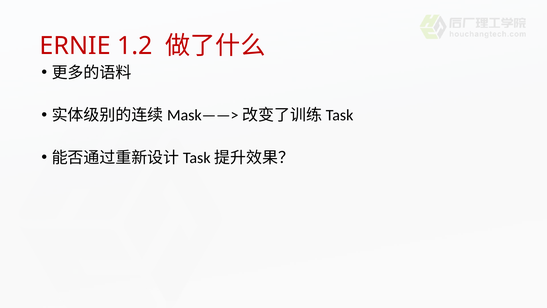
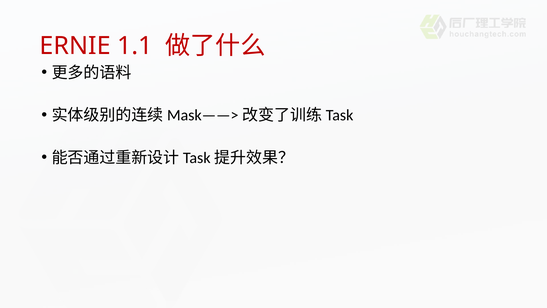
1.2: 1.2 -> 1.1 (135, 46)
